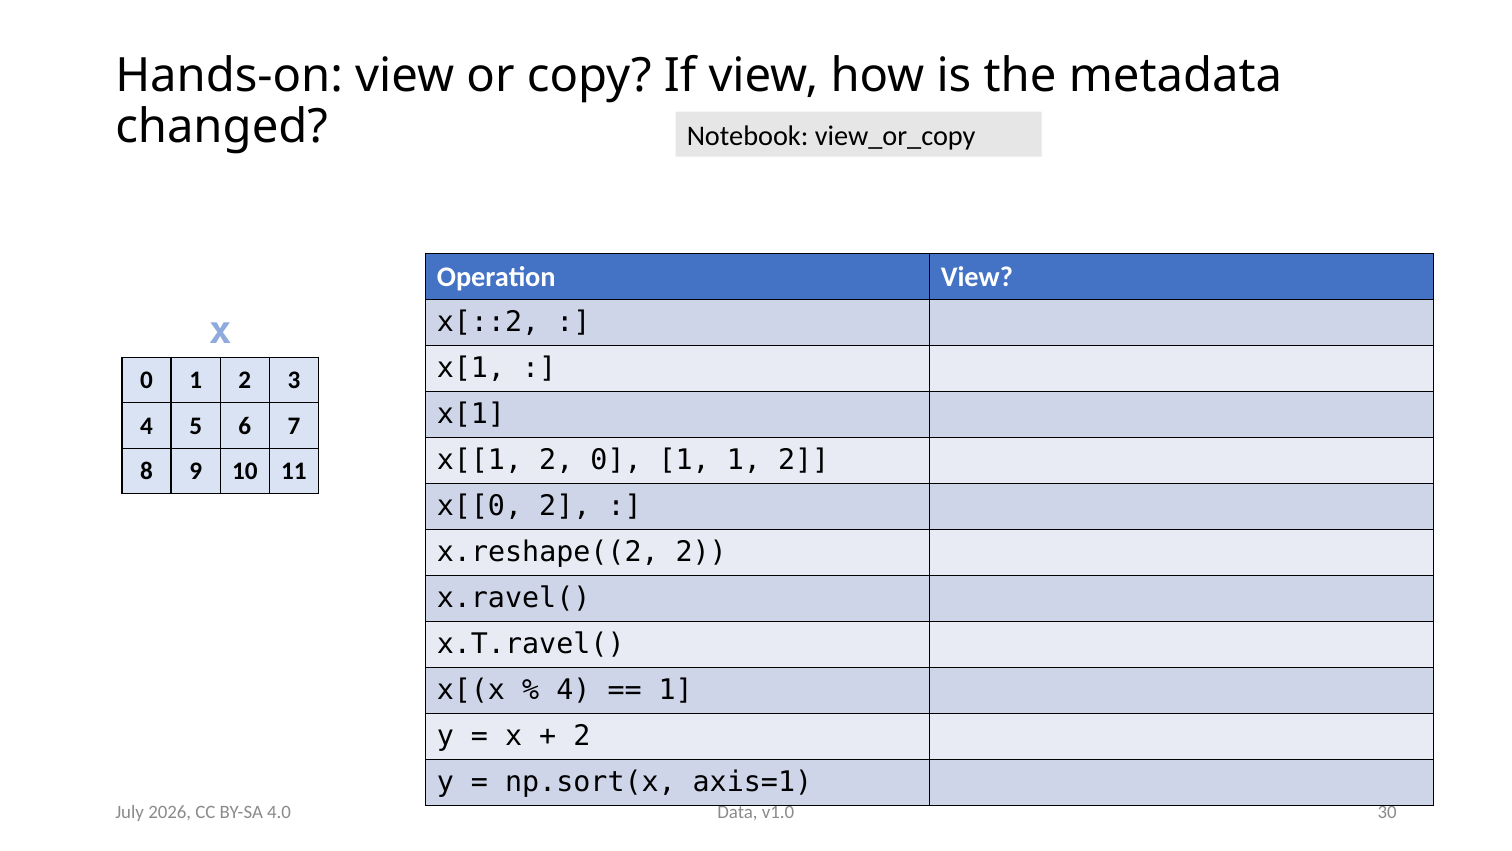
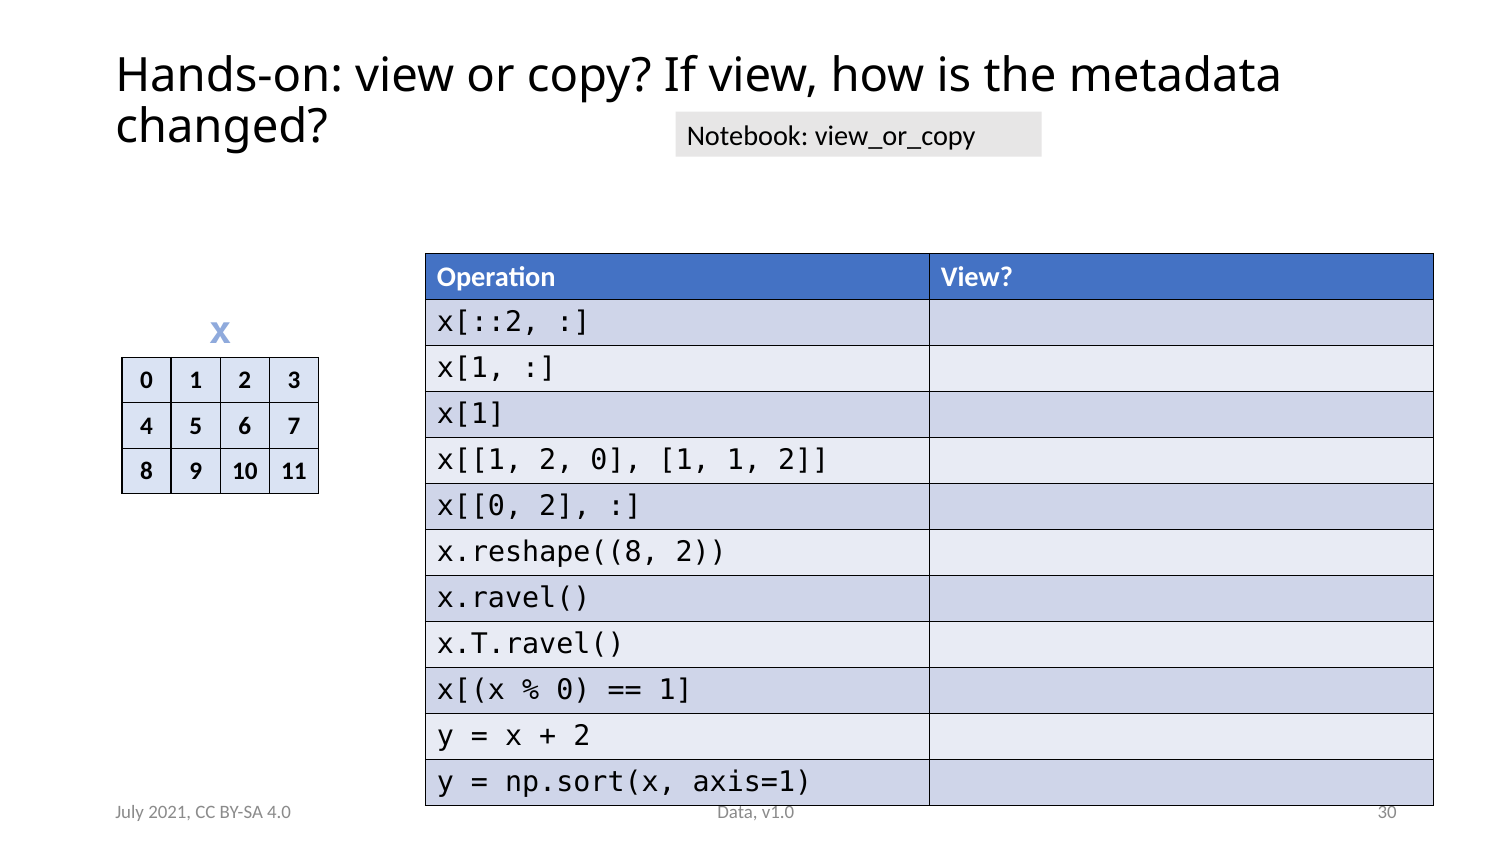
x.reshape((2: x.reshape((2 -> x.reshape((8 (548, 552)
4: 4 -> 0 (573, 690)
2026: 2026 -> 2021 (170, 812)
